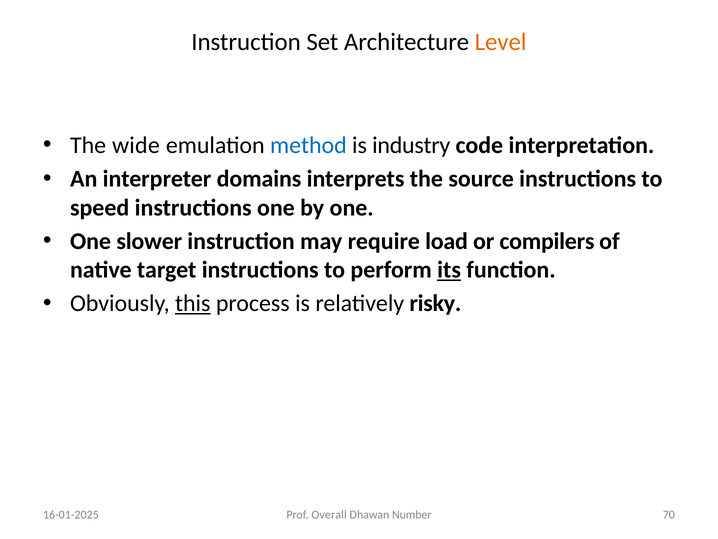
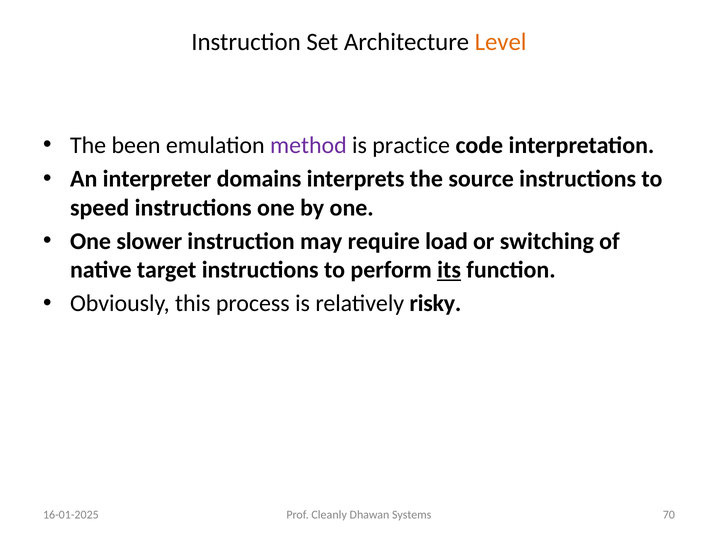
wide: wide -> been (136, 145)
method colour: blue -> purple (308, 145)
industry: industry -> practice (411, 145)
compilers: compilers -> switching (547, 241)
this underline: present -> none (193, 303)
Overall: Overall -> Cleanly (329, 514)
Number: Number -> Systems (412, 514)
